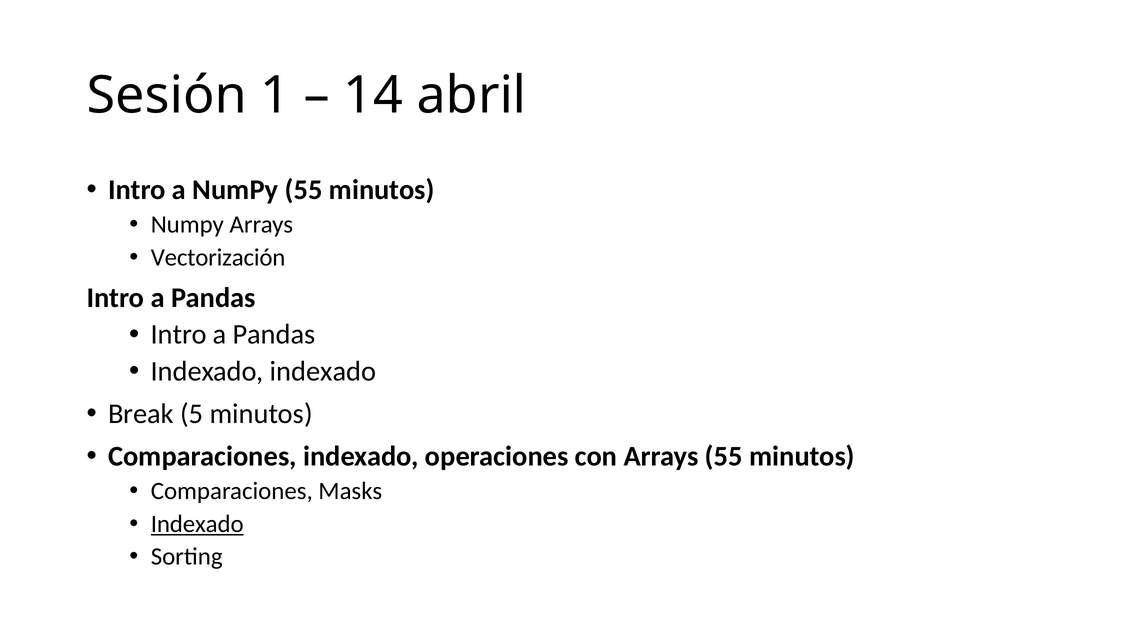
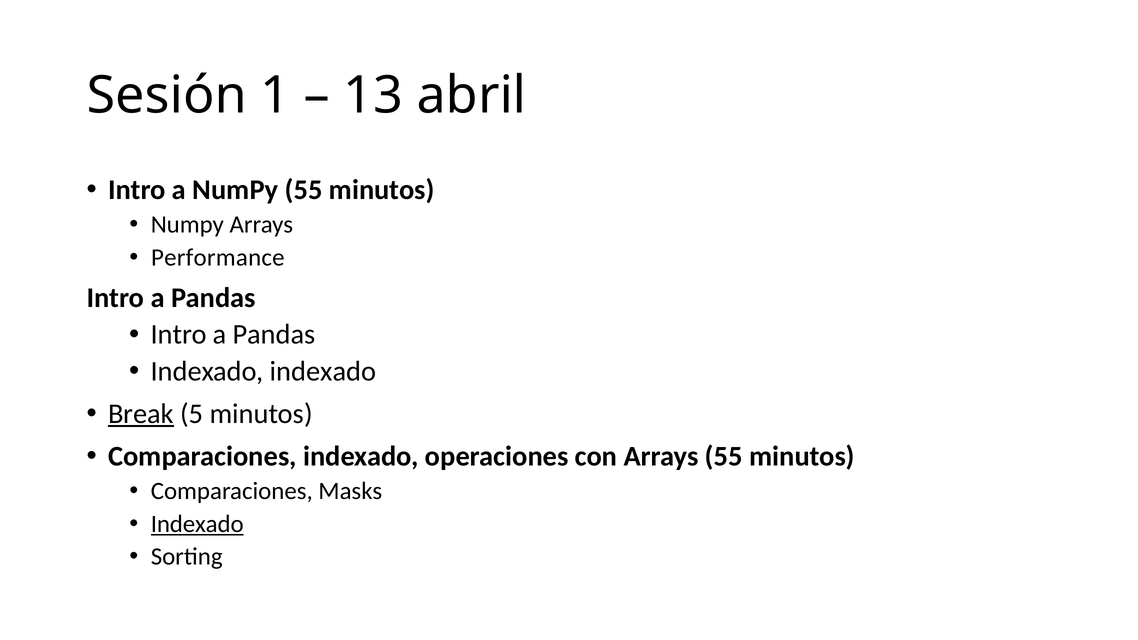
14: 14 -> 13 (373, 96)
Vectorización: Vectorización -> Performance (218, 257)
Break underline: none -> present (141, 414)
